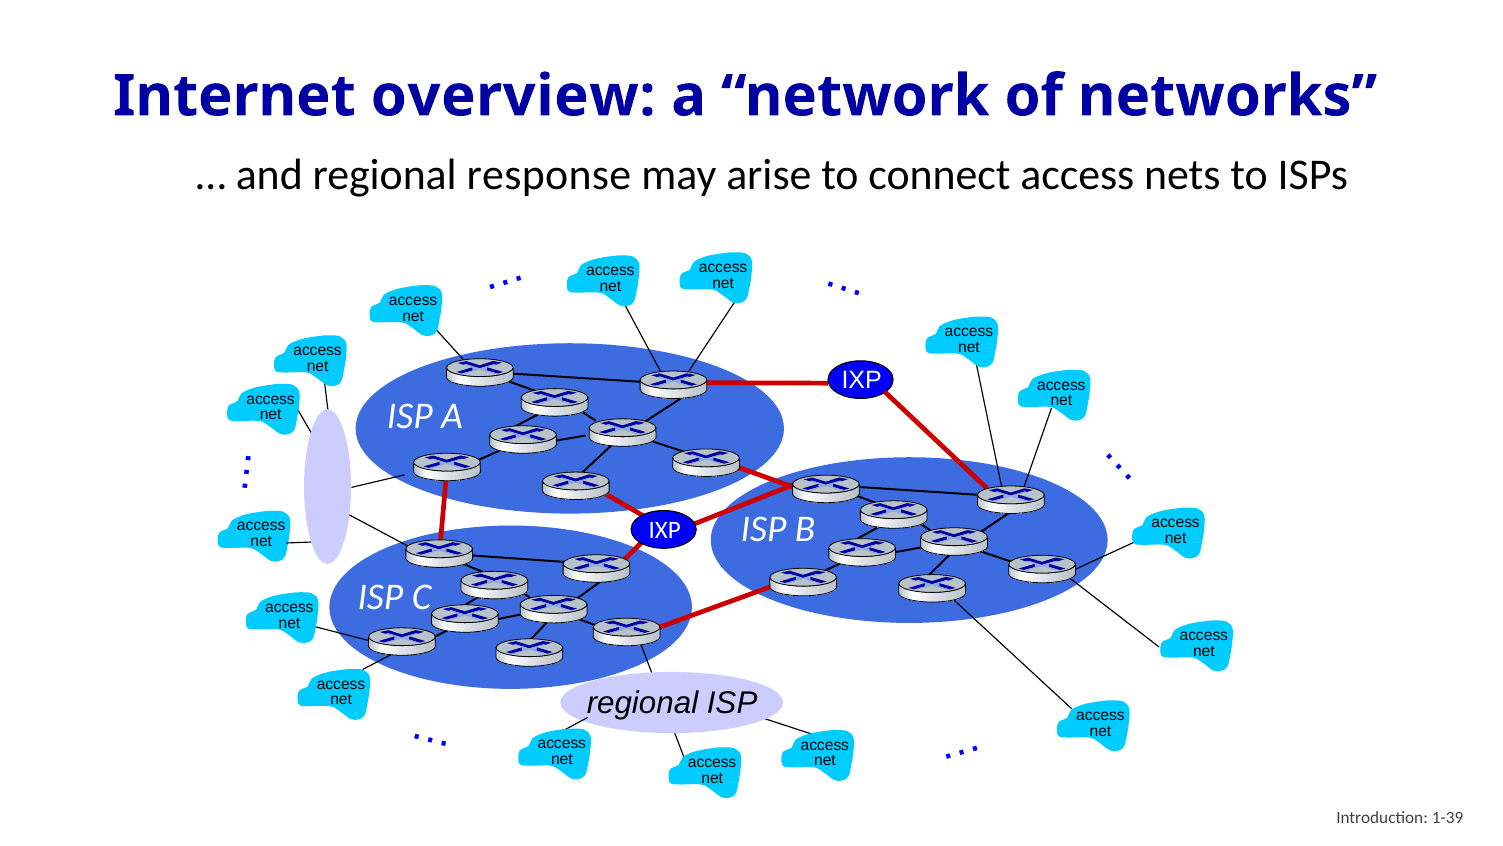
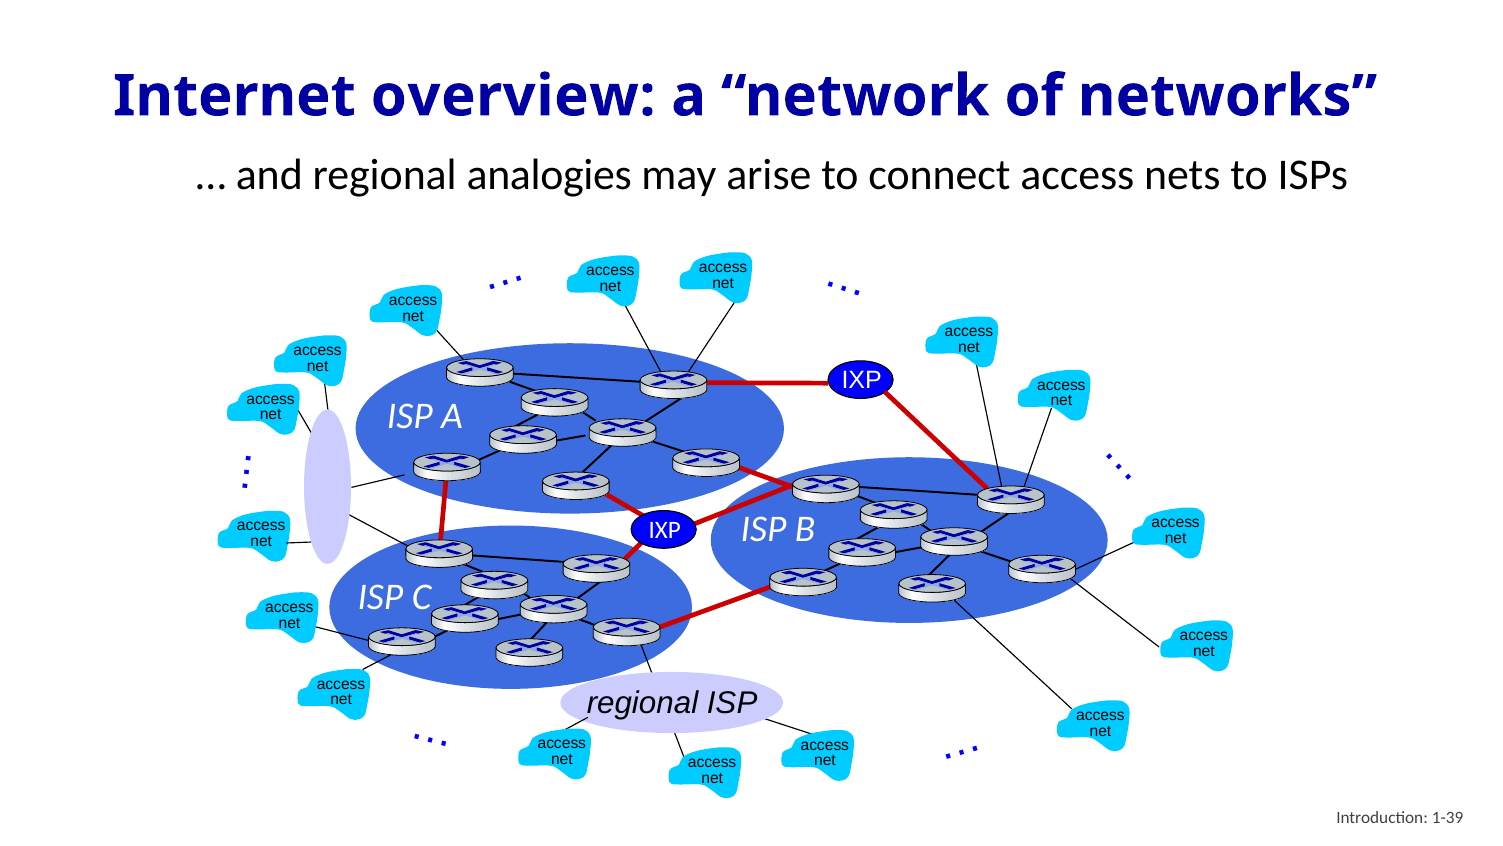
response: response -> analogies (549, 174)
